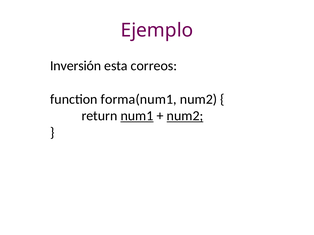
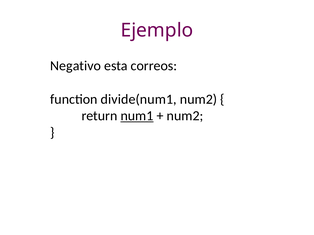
Inversión: Inversión -> Negativo (76, 66)
forma(num1: forma(num1 -> divide(num1 (139, 99)
num2 underline: present -> none (185, 116)
